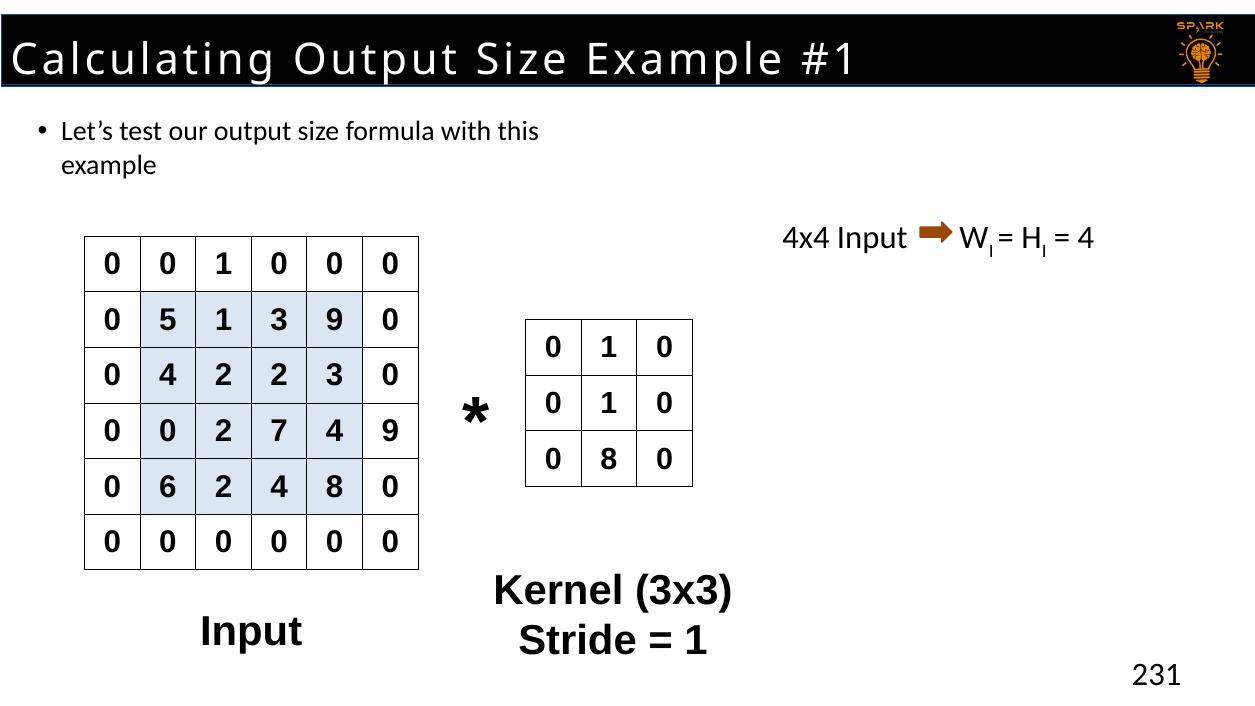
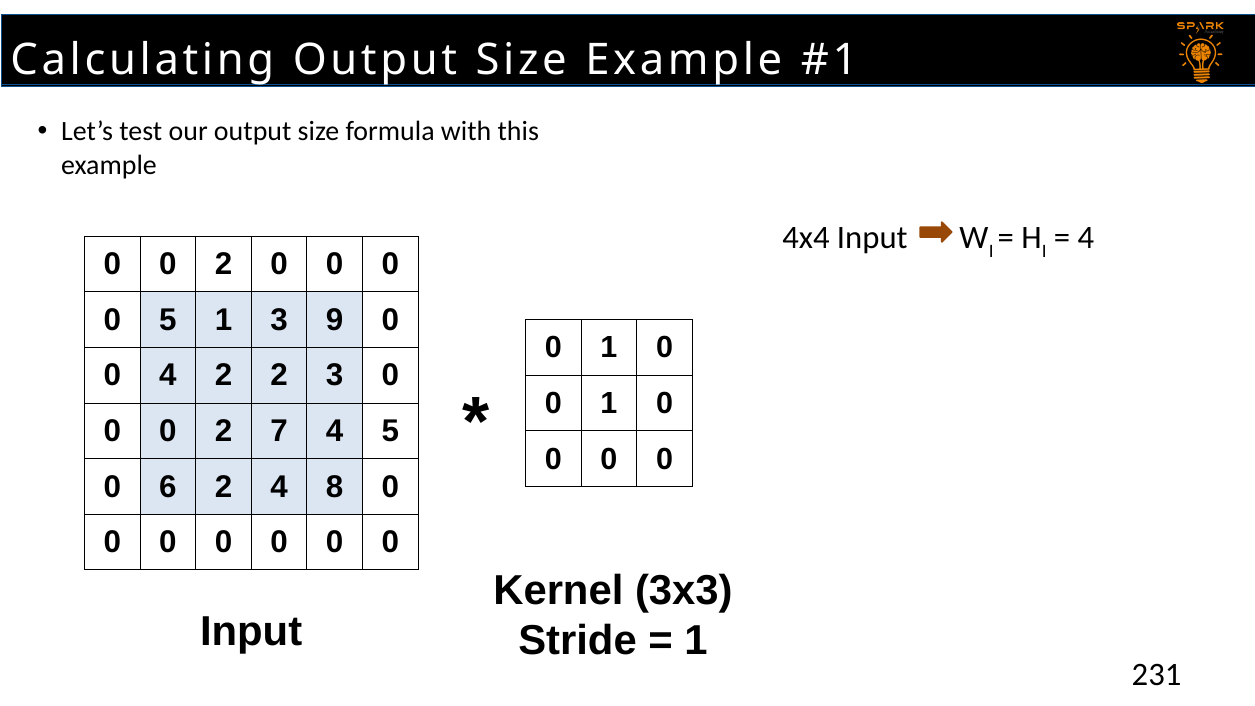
1: 1 -> 2 (223, 264)
4 9: 9 -> 5 (390, 431)
8: 8 -> 0 (609, 459)
